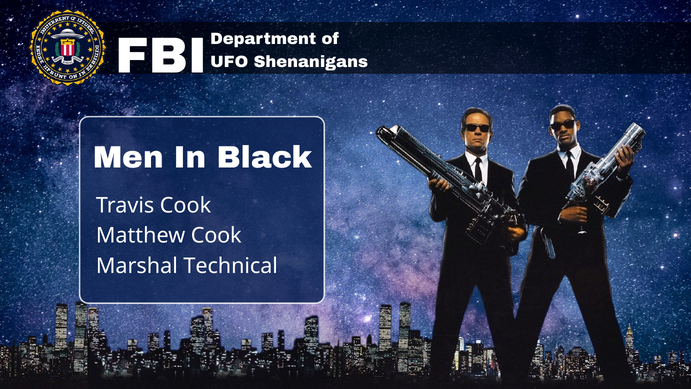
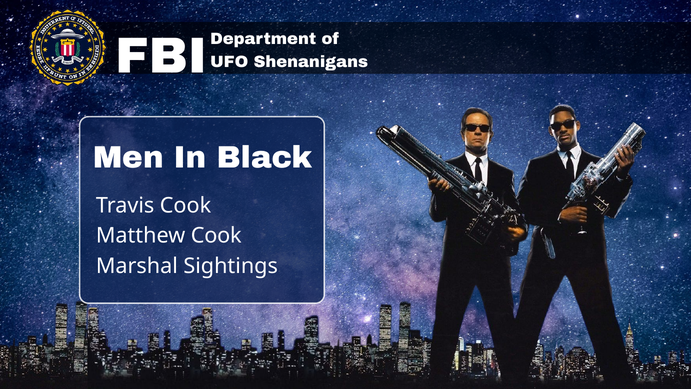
Technical: Technical -> Sightings (231, 266)
